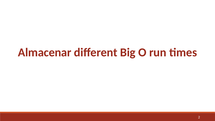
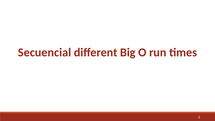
Almacenar: Almacenar -> Secuencial (45, 52)
